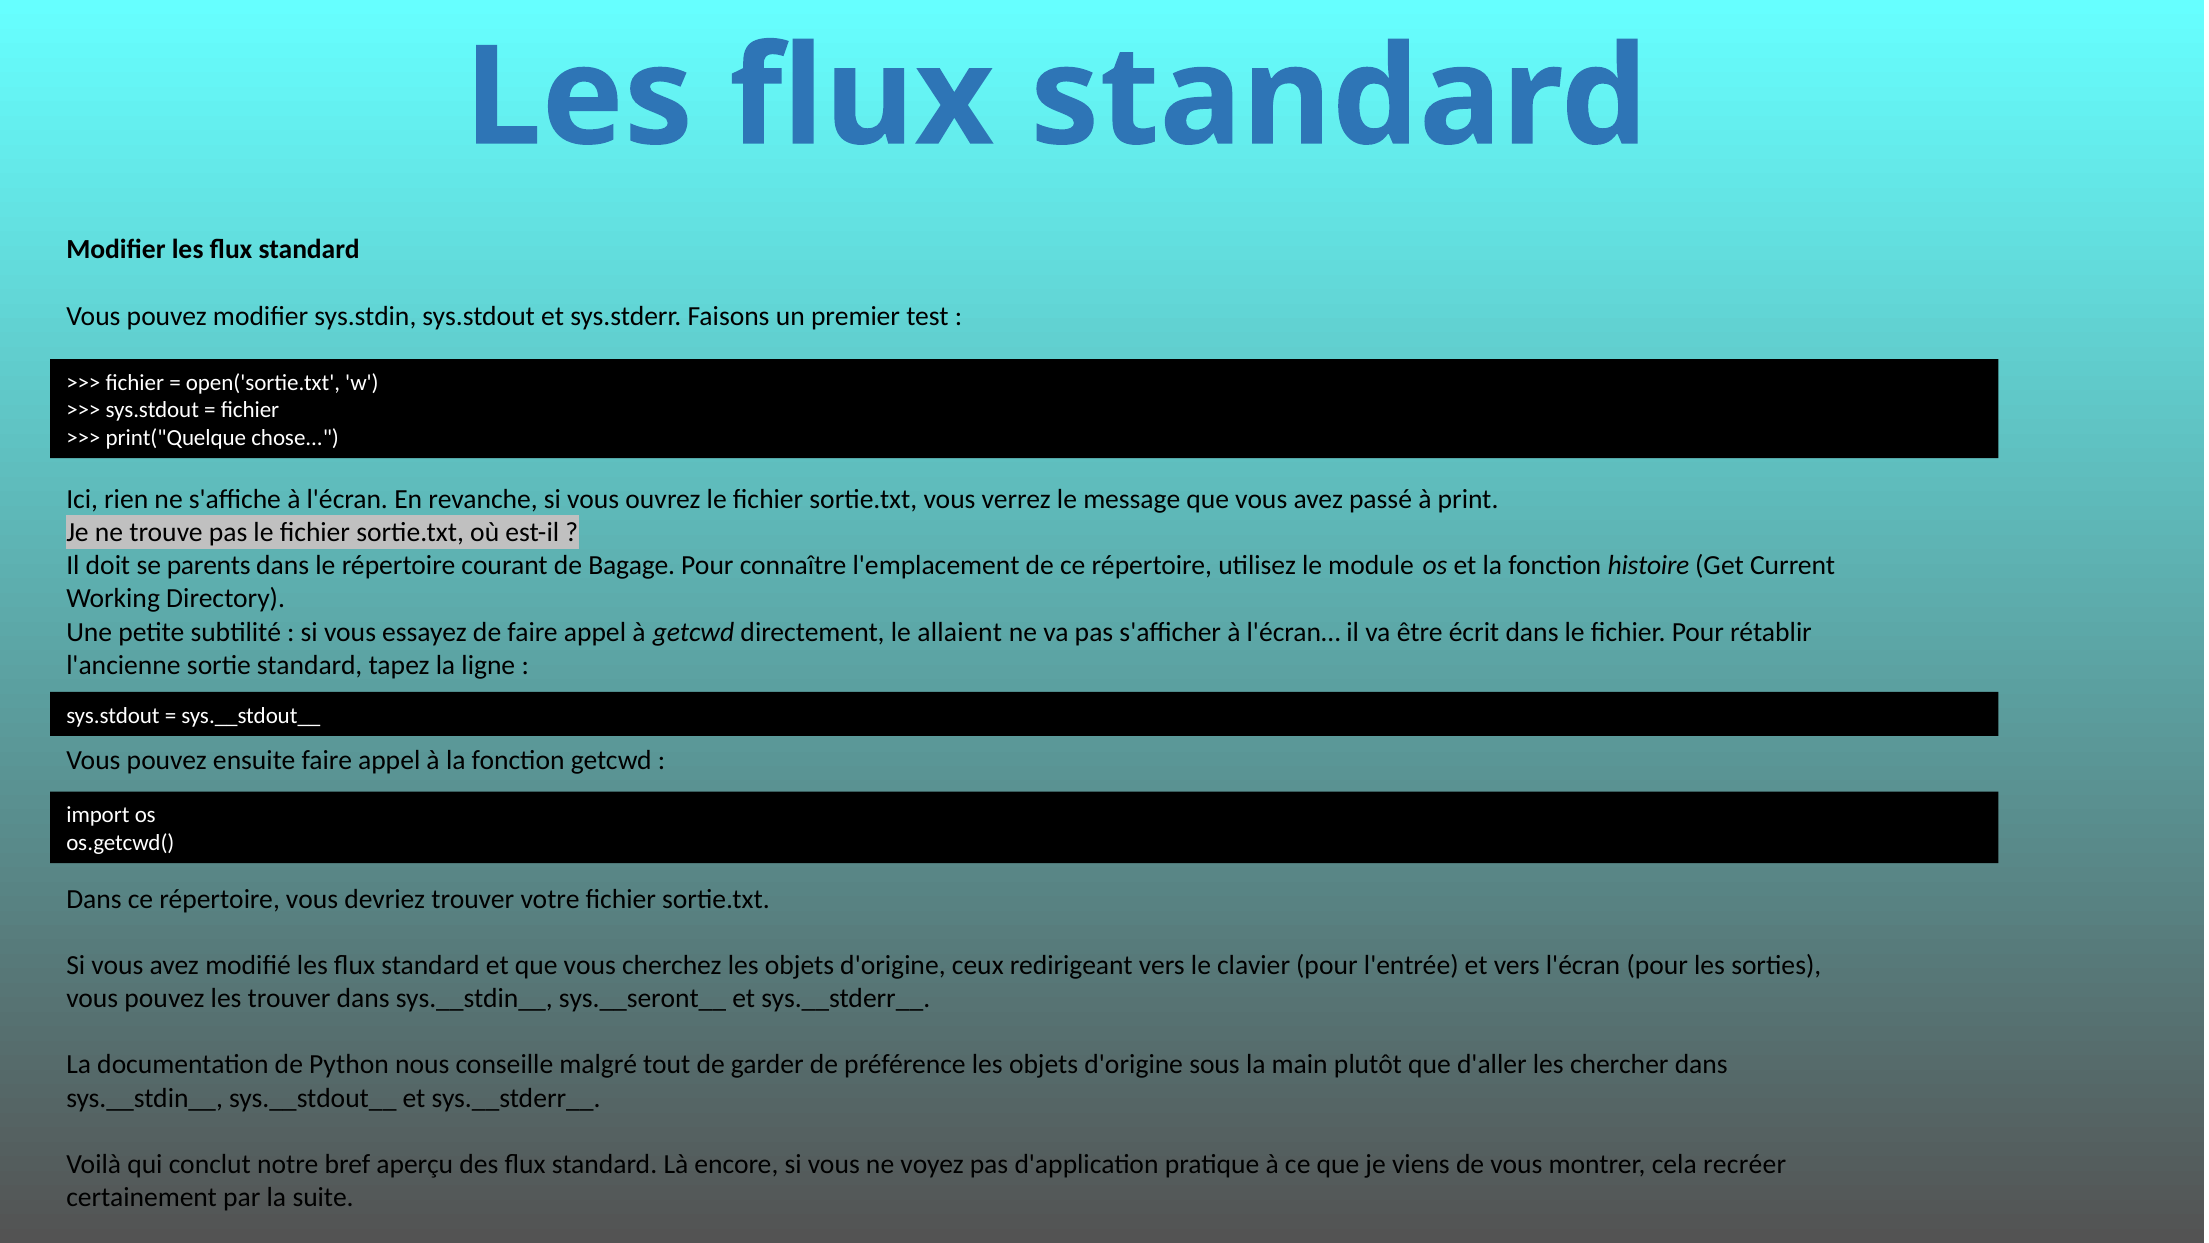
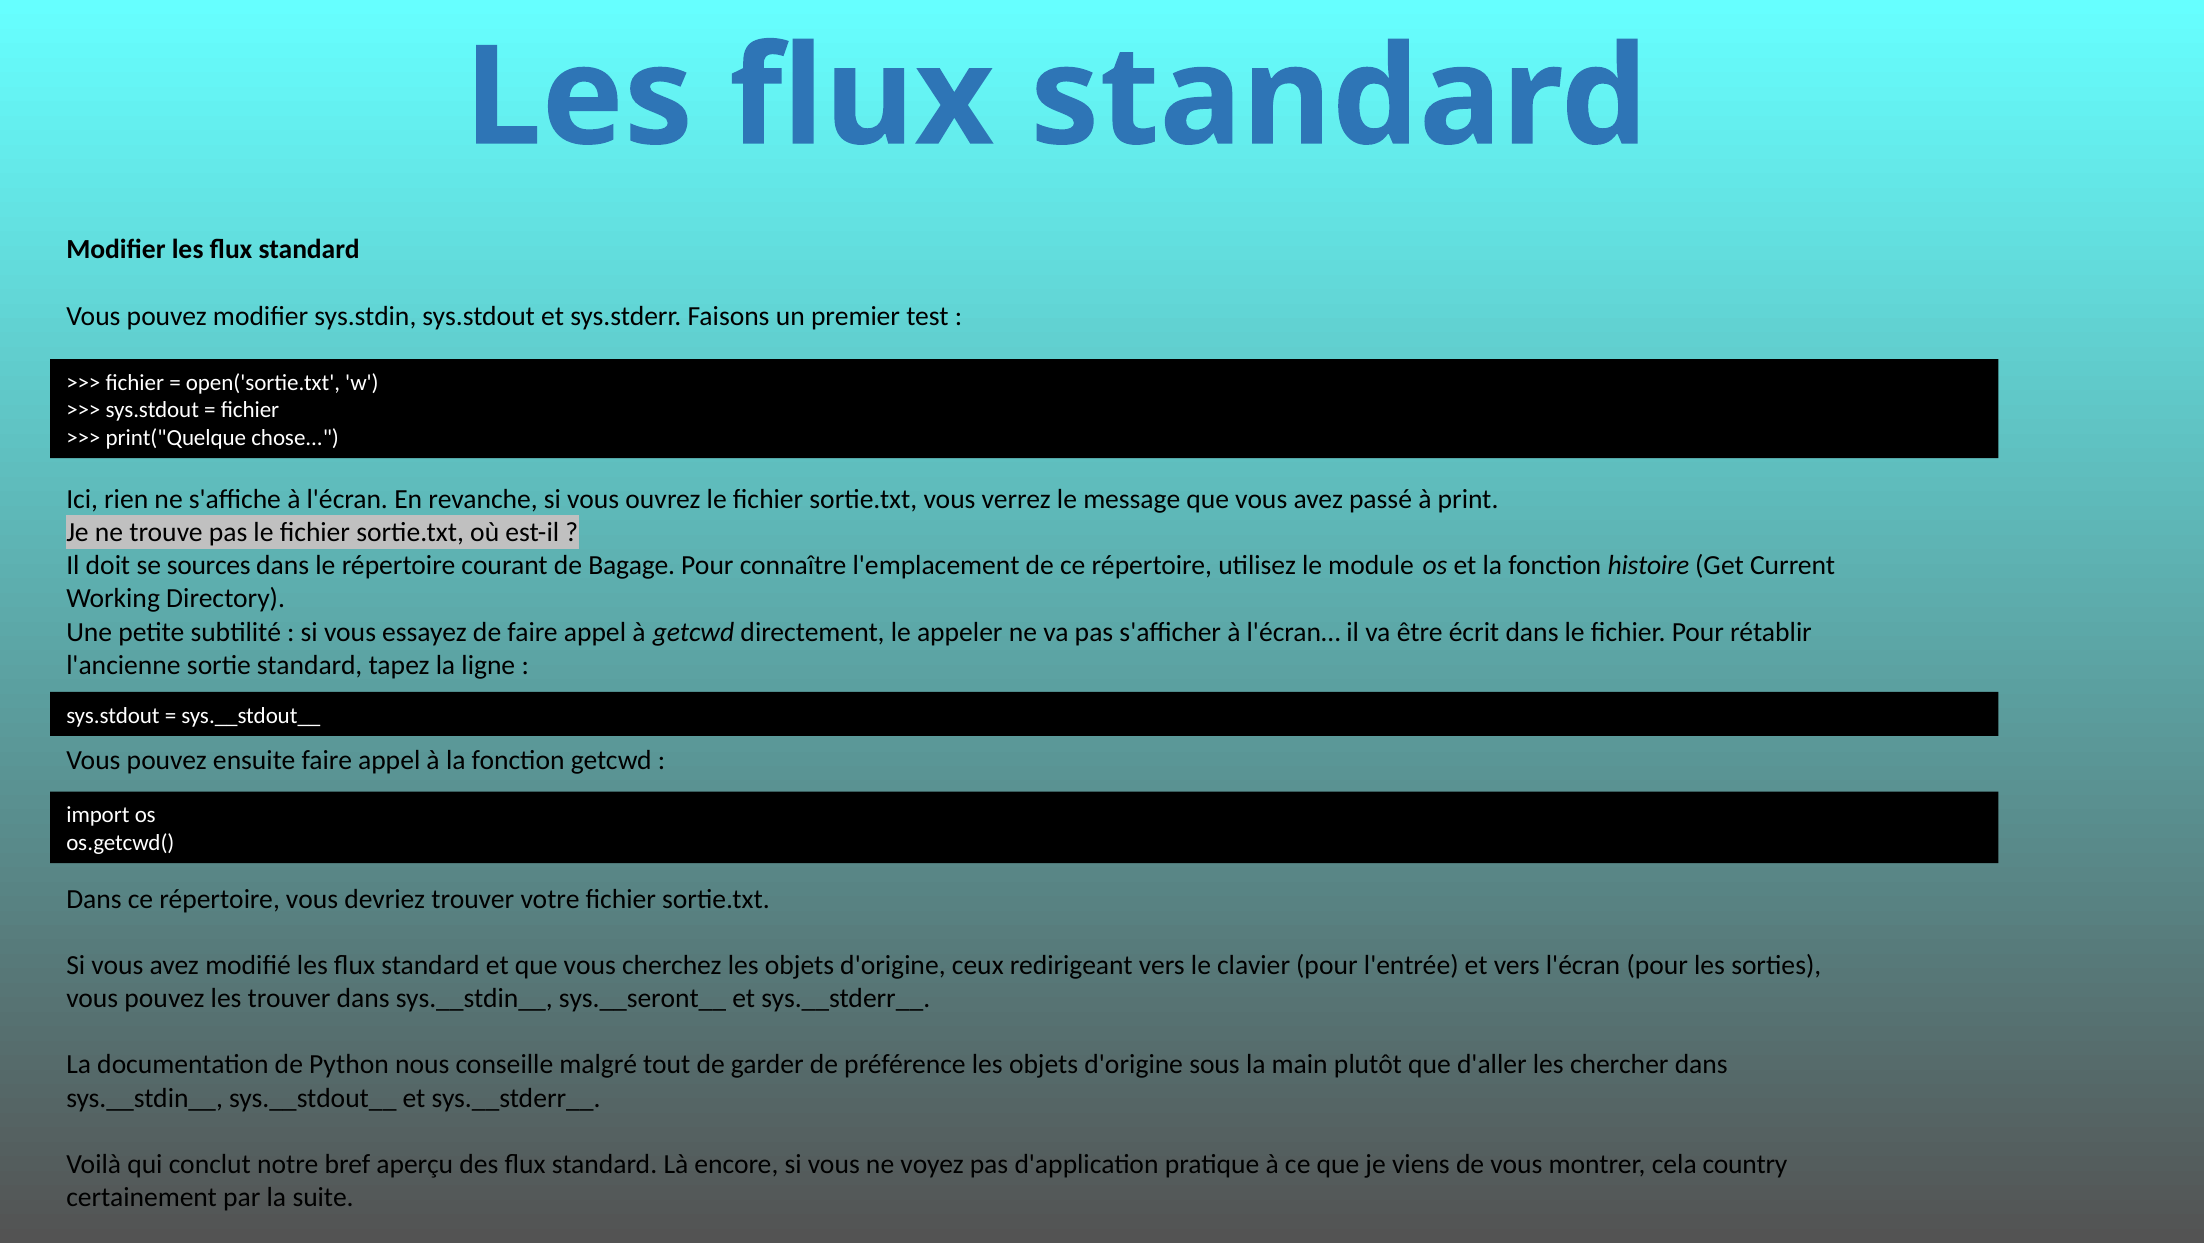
parents: parents -> sources (209, 565)
allaient: allaient -> appeler (960, 632)
recréer: recréer -> country (1745, 1164)
